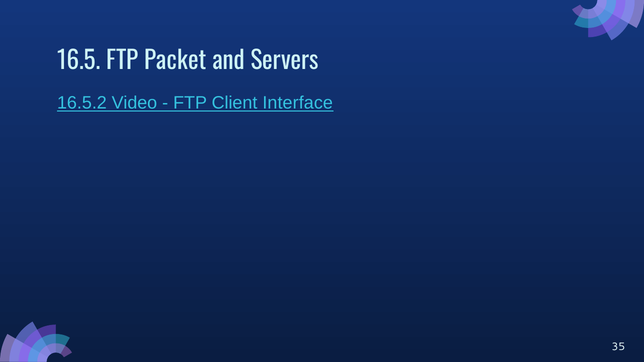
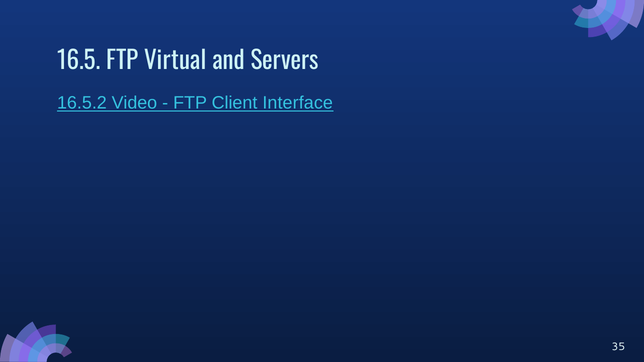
Packet: Packet -> Virtual (175, 61)
